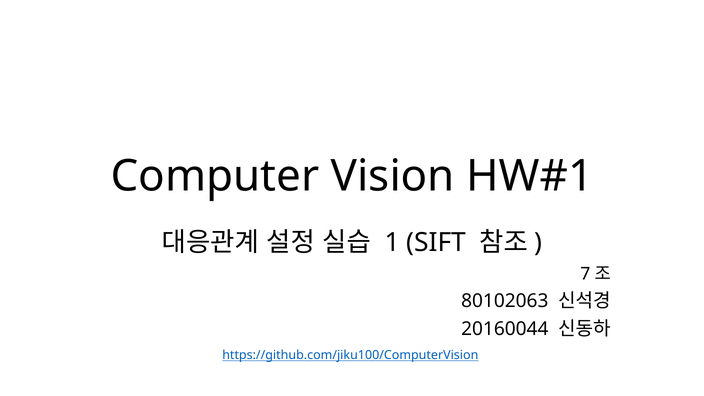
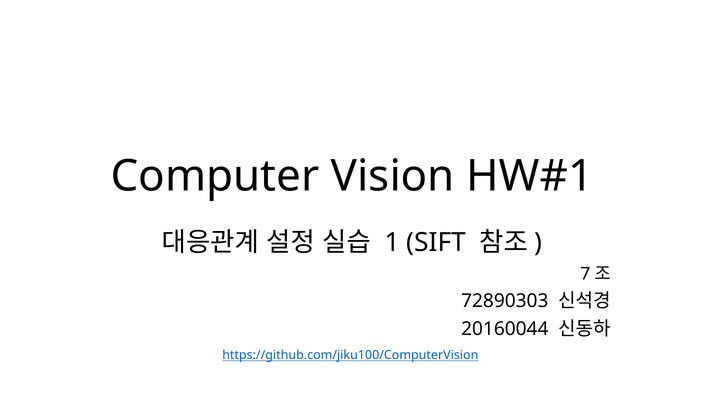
80102063: 80102063 -> 72890303 (505, 301)
